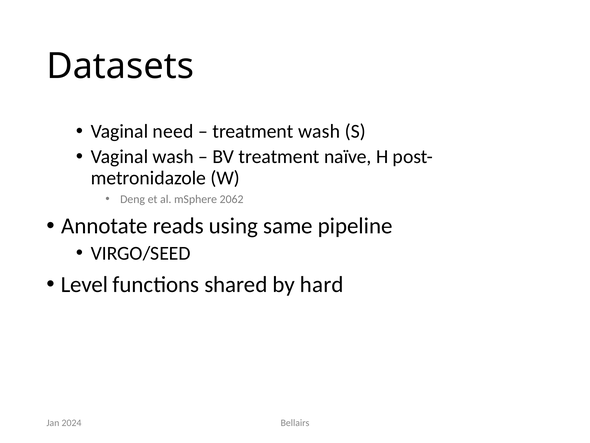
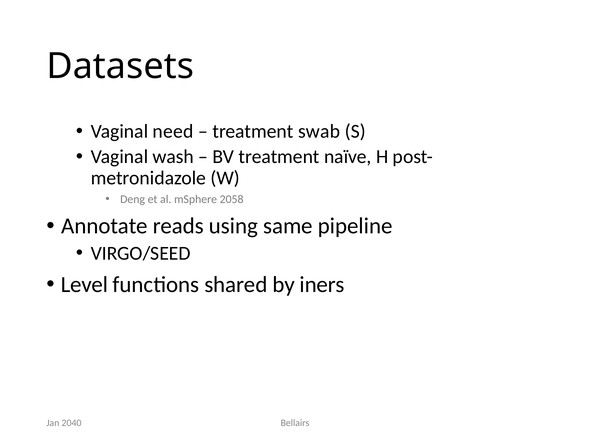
treatment wash: wash -> swab (319, 131)
2062: 2062 -> 2058 (232, 199)
hard: hard -> iners (322, 284)
2024: 2024 -> 2040 (72, 423)
